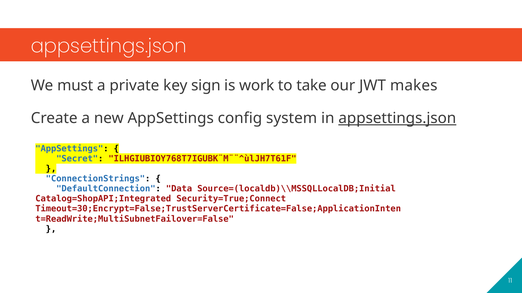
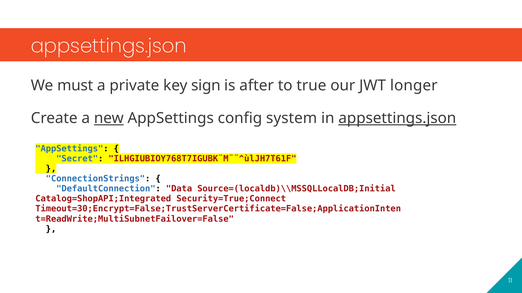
work: work -> after (257, 86)
take: take -> true (311, 86)
makes: makes -> longer (414, 86)
new underline: none -> present (109, 119)
